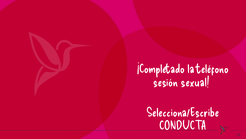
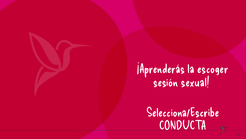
¡Completado: ¡Completado -> ¡Aprenderás (161, 69)
teléfono: teléfono -> escoger (213, 69)
